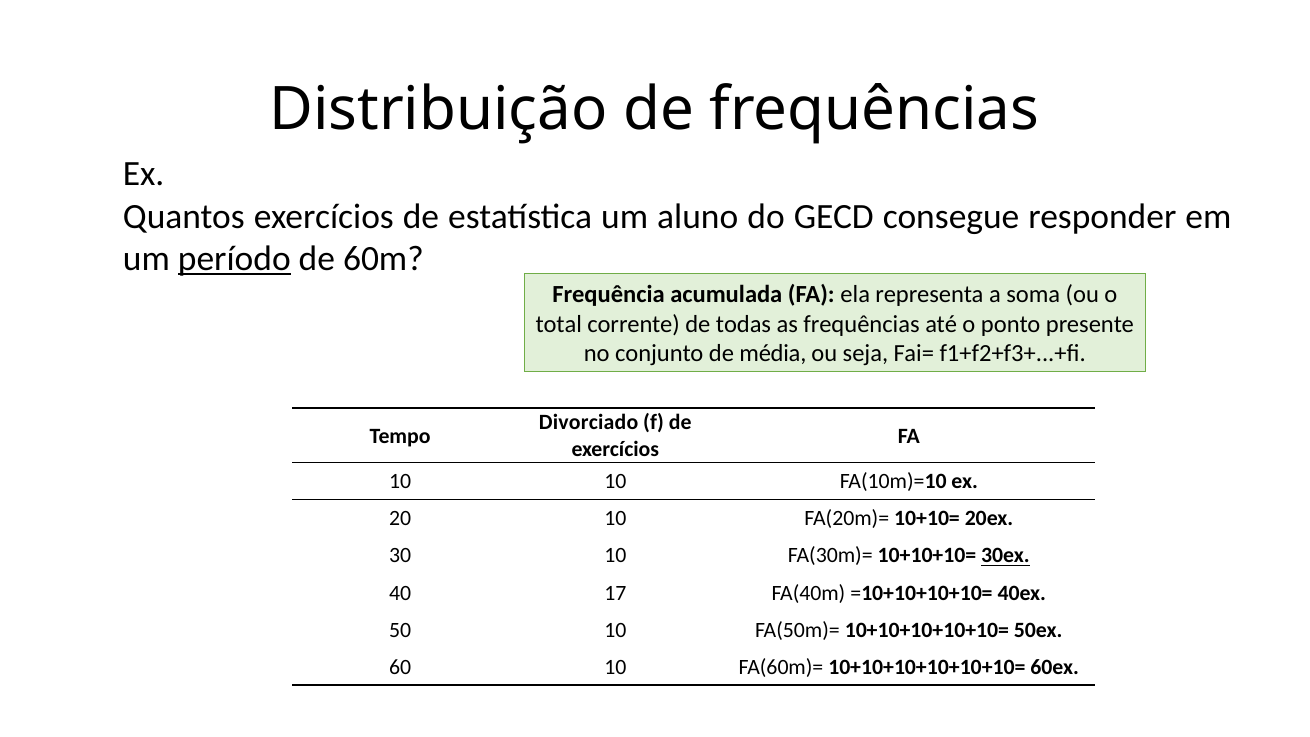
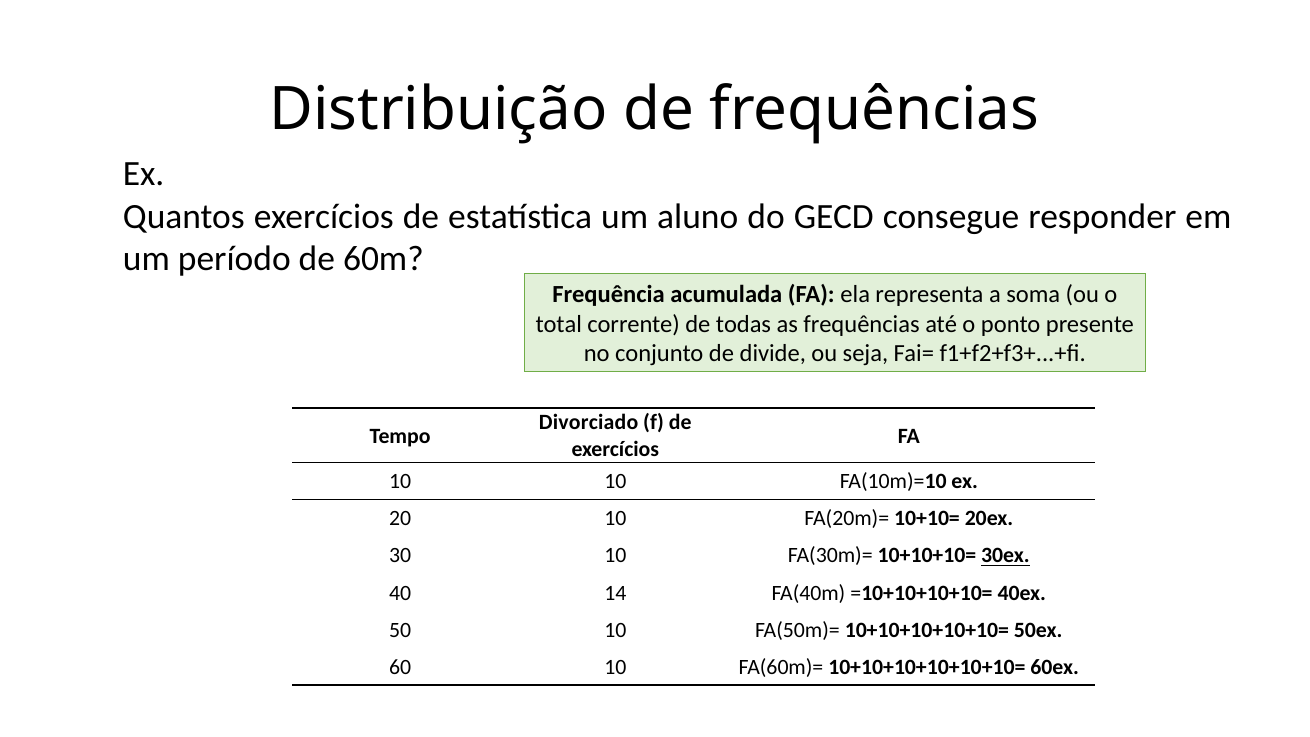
período underline: present -> none (234, 259)
média: média -> divide (773, 353)
17: 17 -> 14 (615, 593)
